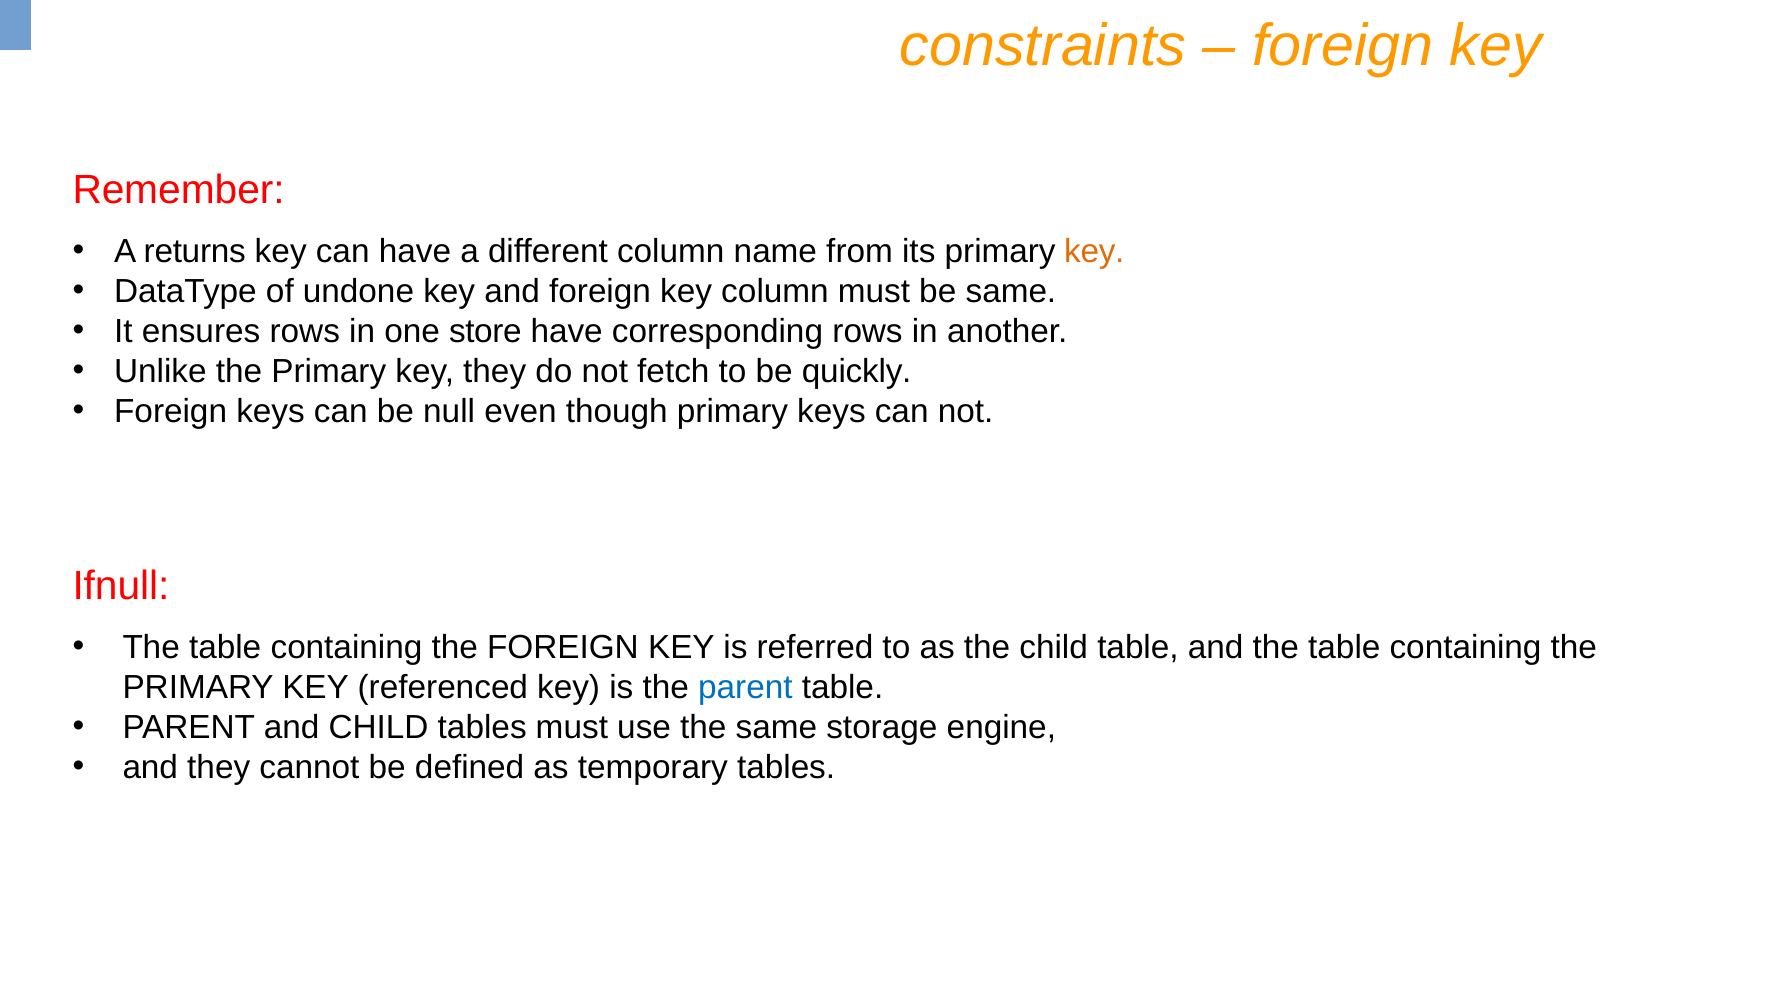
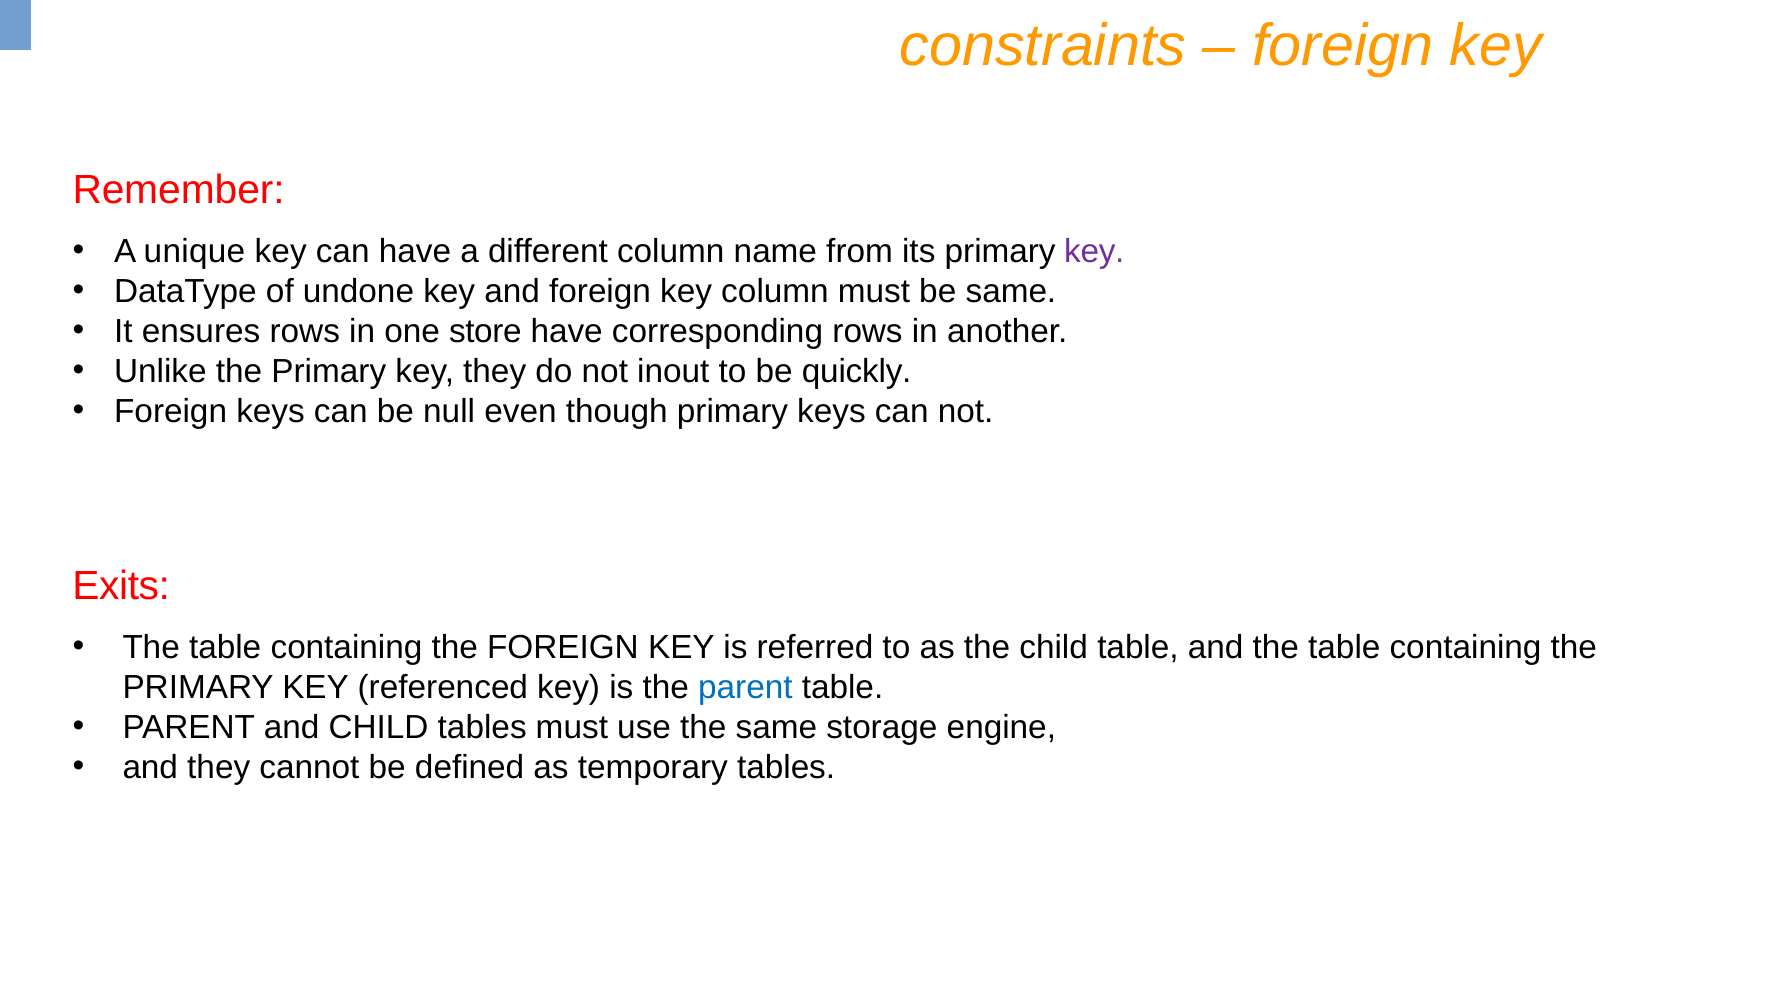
returns: returns -> unique (194, 251)
key colour: orange -> purple (1094, 251)
fetch: fetch -> inout (673, 371)
Ifnull: Ifnull -> Exits (121, 586)
